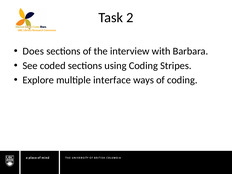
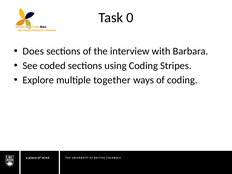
2: 2 -> 0 (130, 18)
interface: interface -> together (112, 80)
